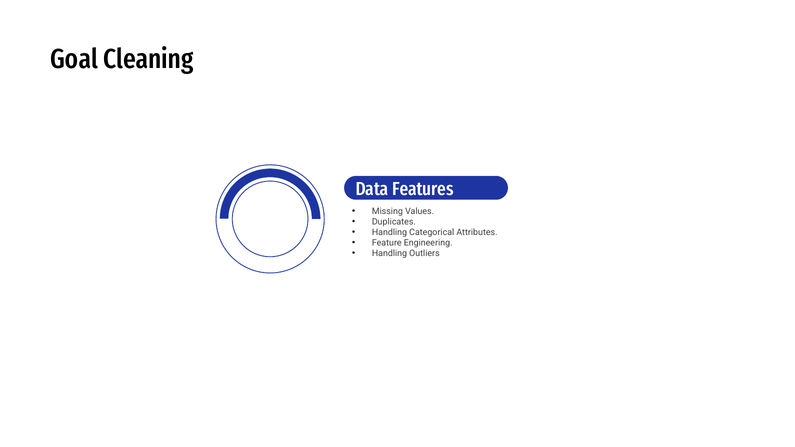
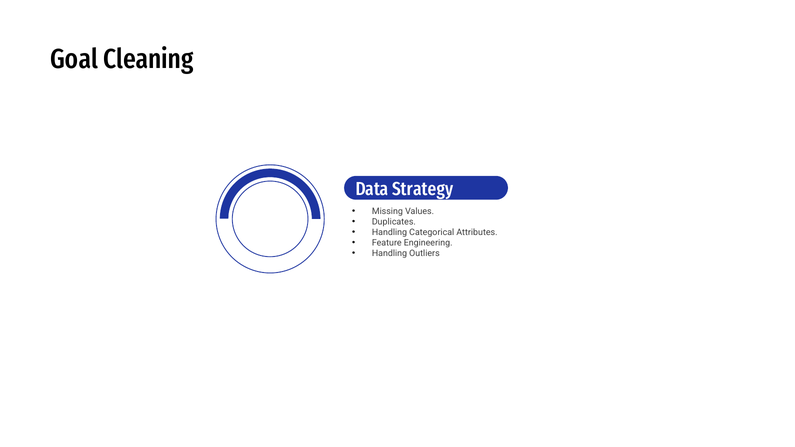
Features: Features -> Strategy (423, 189)
